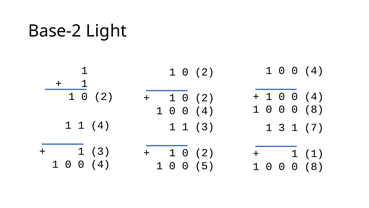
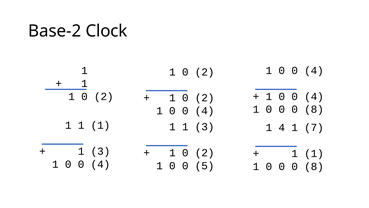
Light: Light -> Clock (106, 31)
4: 4 -> 1 (100, 125)
3: 3 -> 4 (282, 127)
